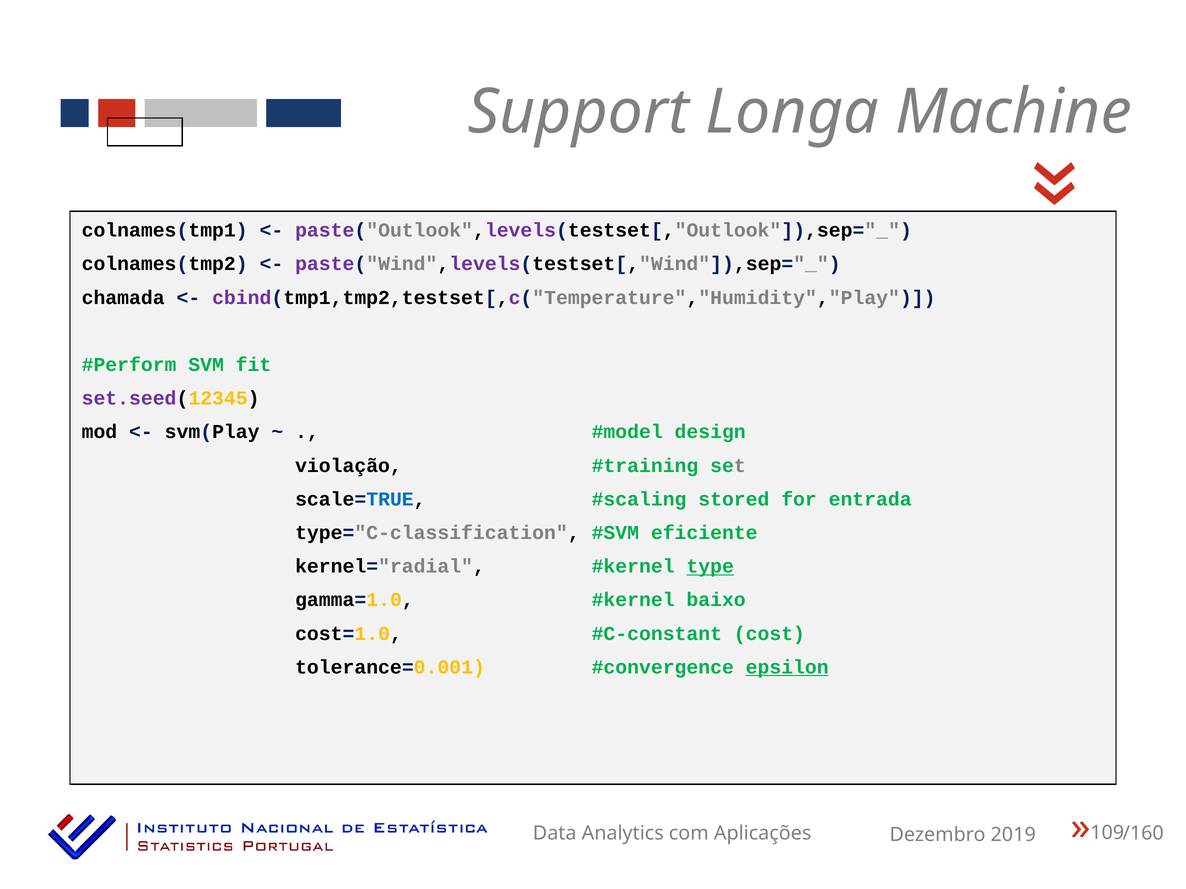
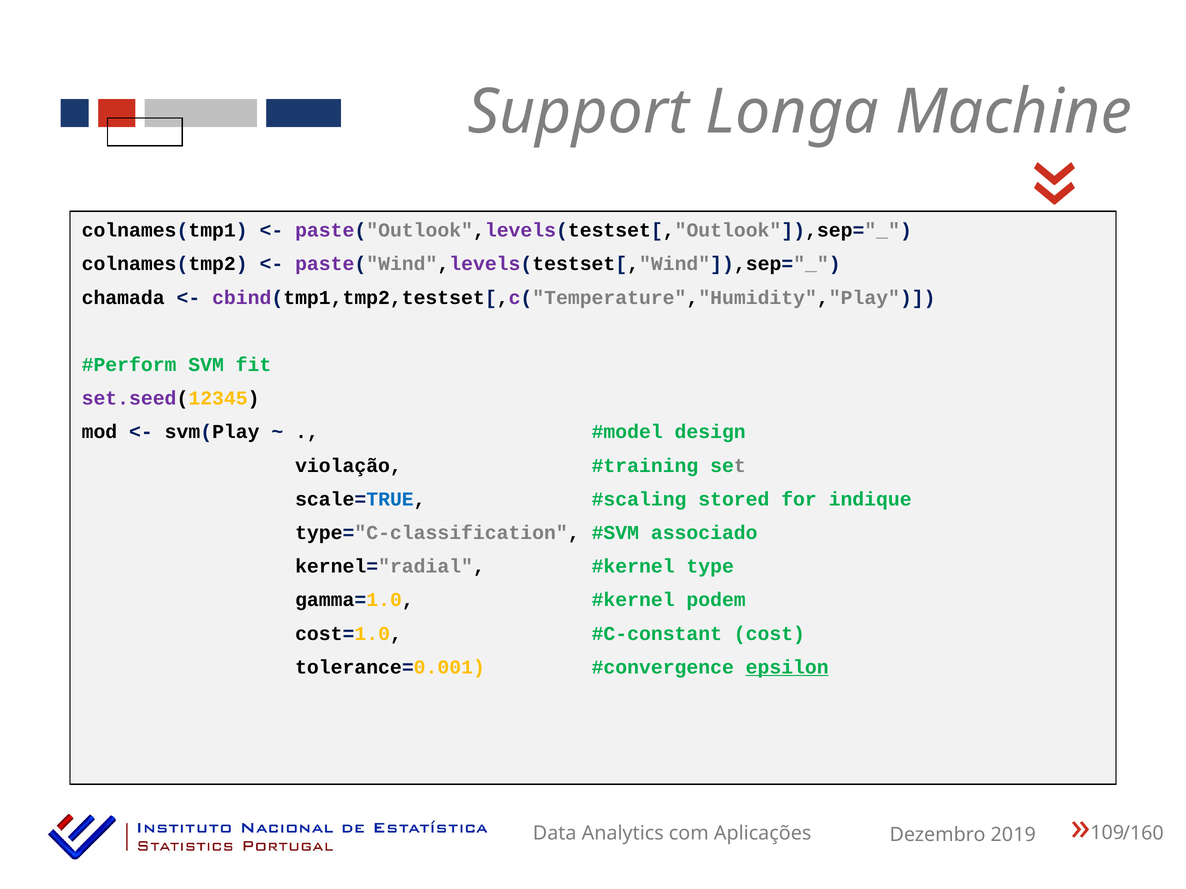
entrada: entrada -> indique (870, 499)
eficiente: eficiente -> associado (704, 533)
type underline: present -> none (710, 567)
baixo: baixo -> podem (716, 600)
